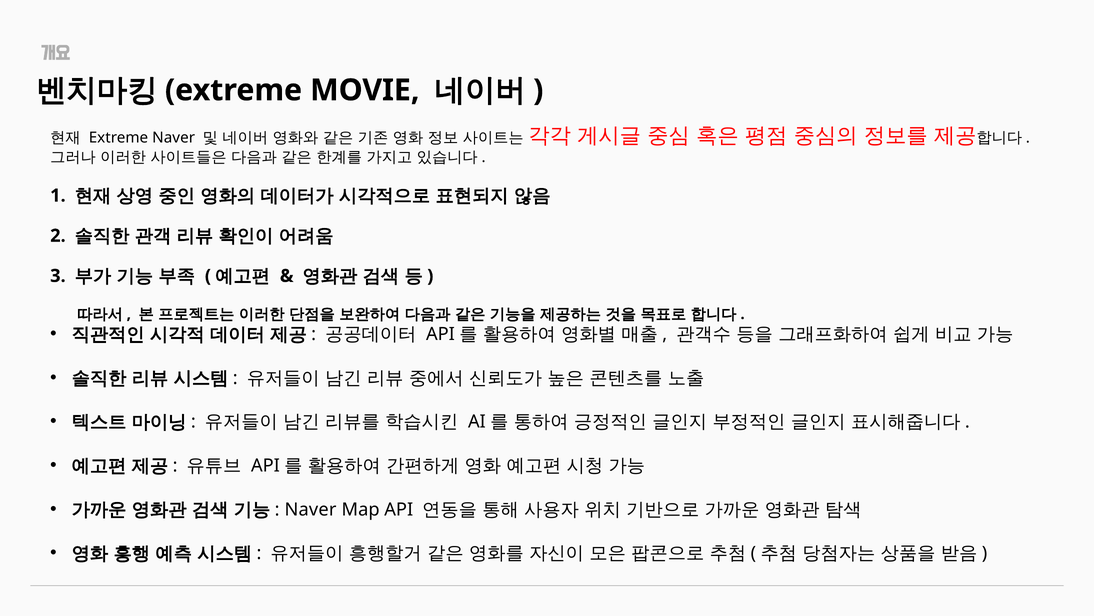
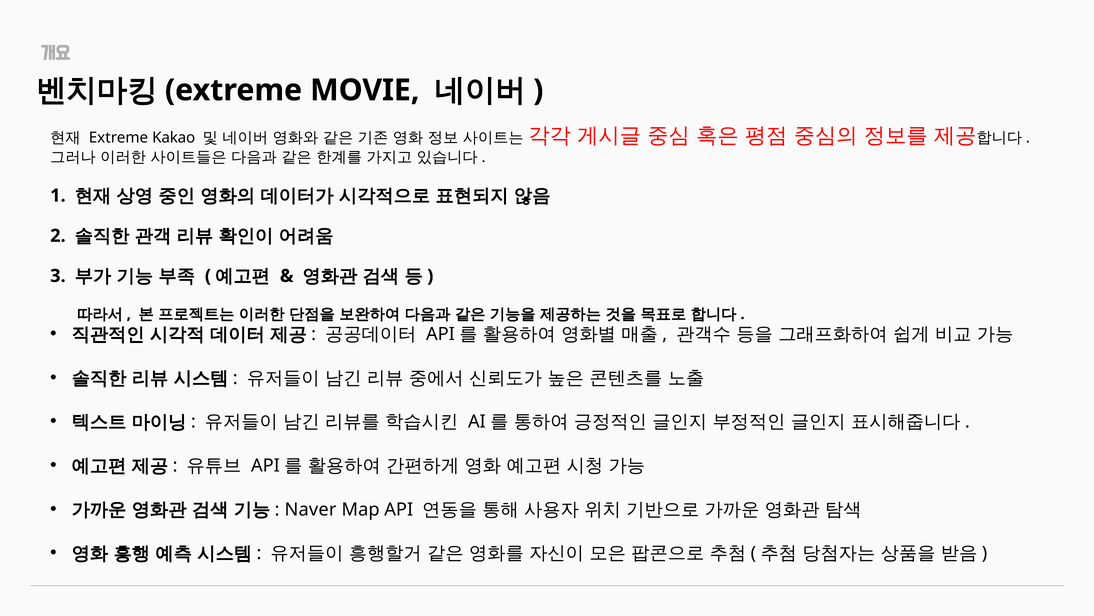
Extreme Naver: Naver -> Kakao (174, 137)
